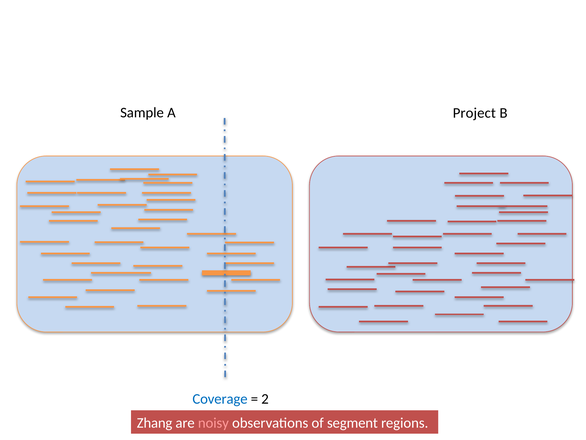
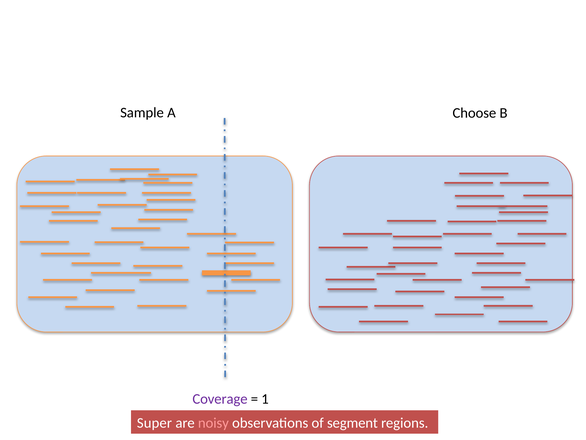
Project: Project -> Choose (474, 113)
Coverage colour: blue -> purple (220, 398)
2: 2 -> 1 (265, 398)
Zhang: Zhang -> Super (154, 422)
